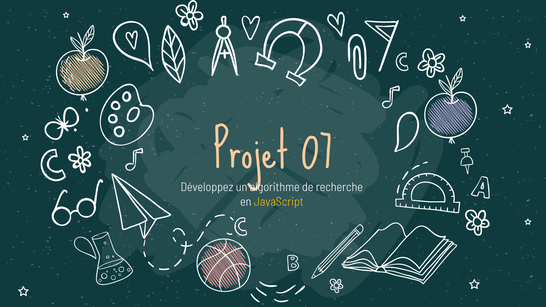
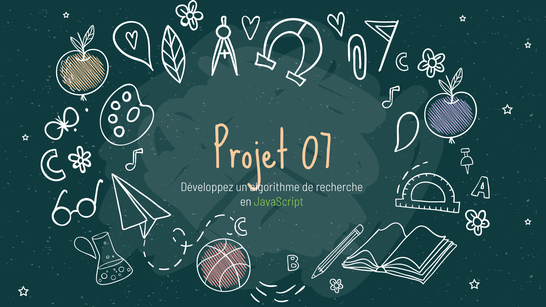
JavaScript colour: yellow -> light green (279, 202)
